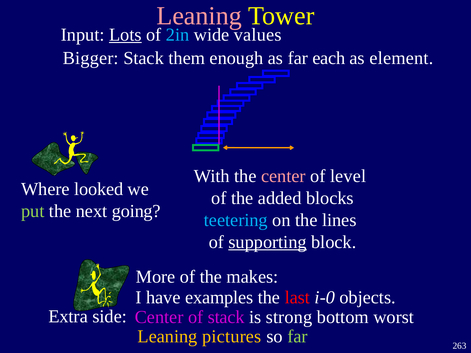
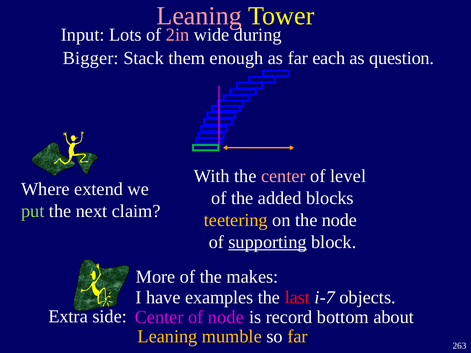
Lots underline: present -> none (125, 35)
2in colour: light blue -> pink (178, 35)
values: values -> during (258, 35)
element: element -> question (402, 58)
looked: looked -> extend (99, 189)
going: going -> claim (136, 211)
teetering colour: light blue -> yellow (236, 220)
the lines: lines -> node (339, 220)
i-0: i-0 -> i-7 (325, 298)
of stack: stack -> node (226, 317)
strong: strong -> record (289, 317)
worst: worst -> about (394, 317)
pictures: pictures -> mumble (232, 337)
far colour: light green -> yellow (298, 337)
